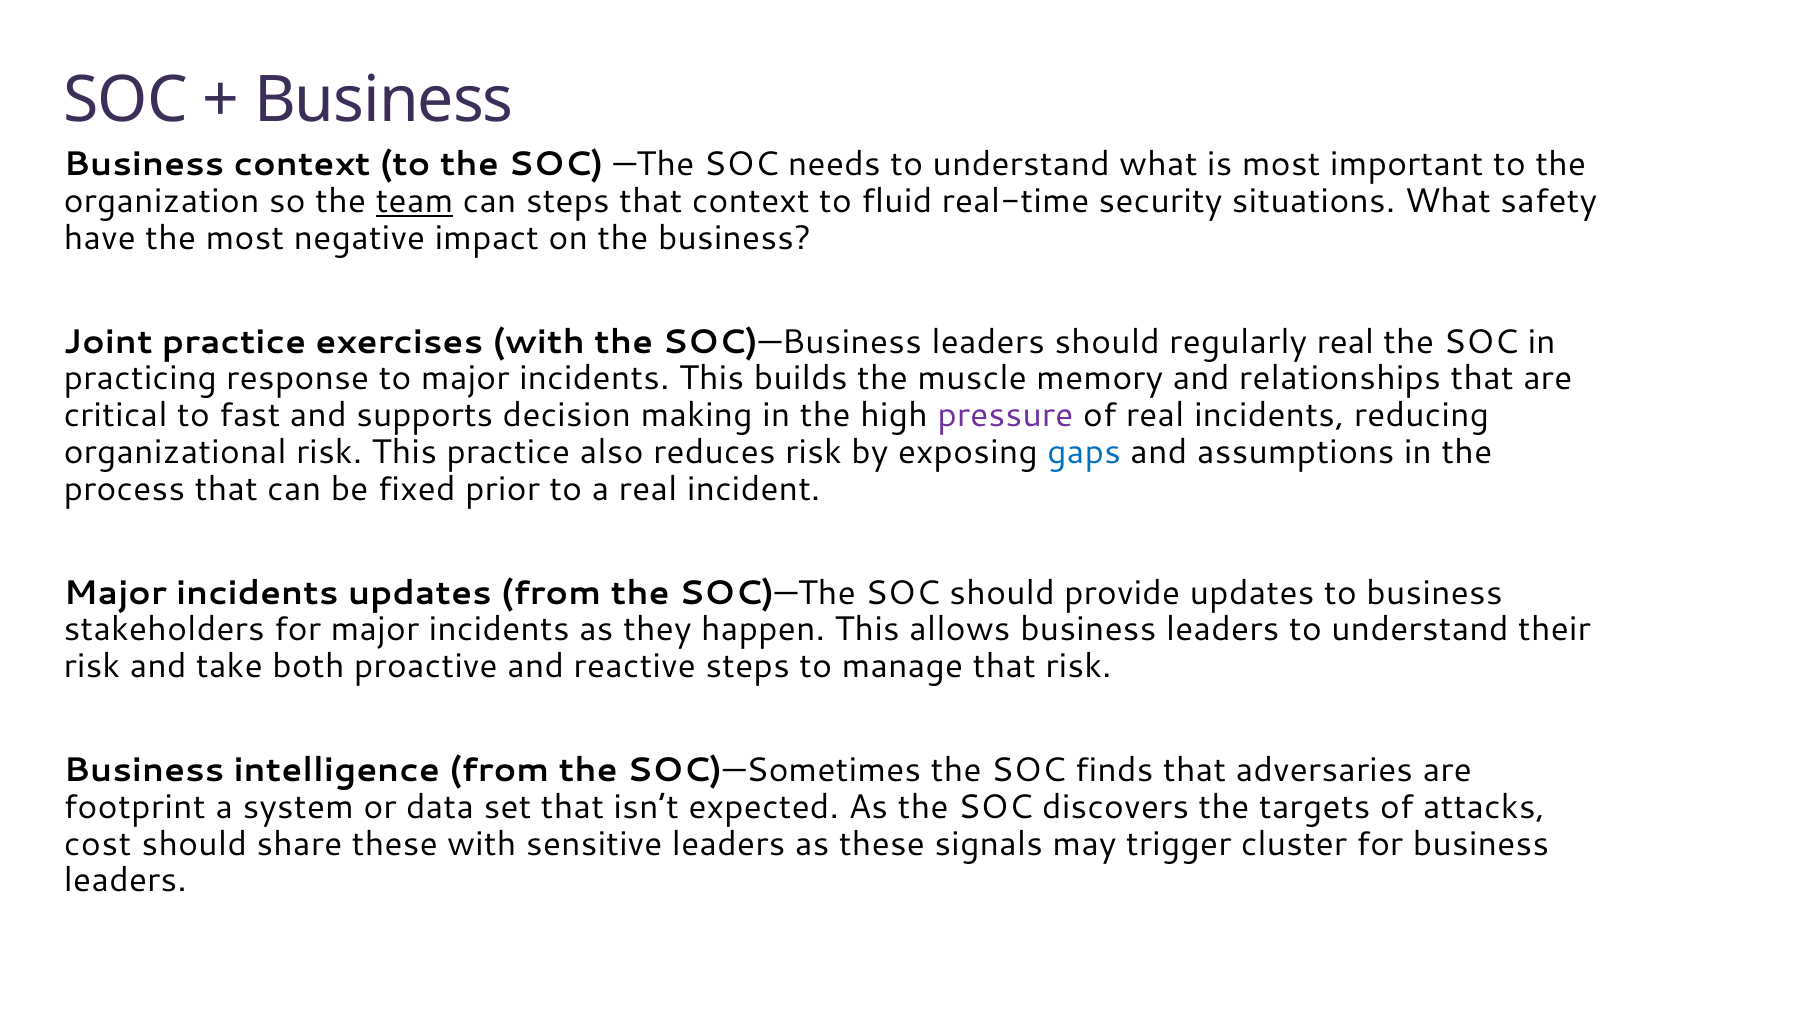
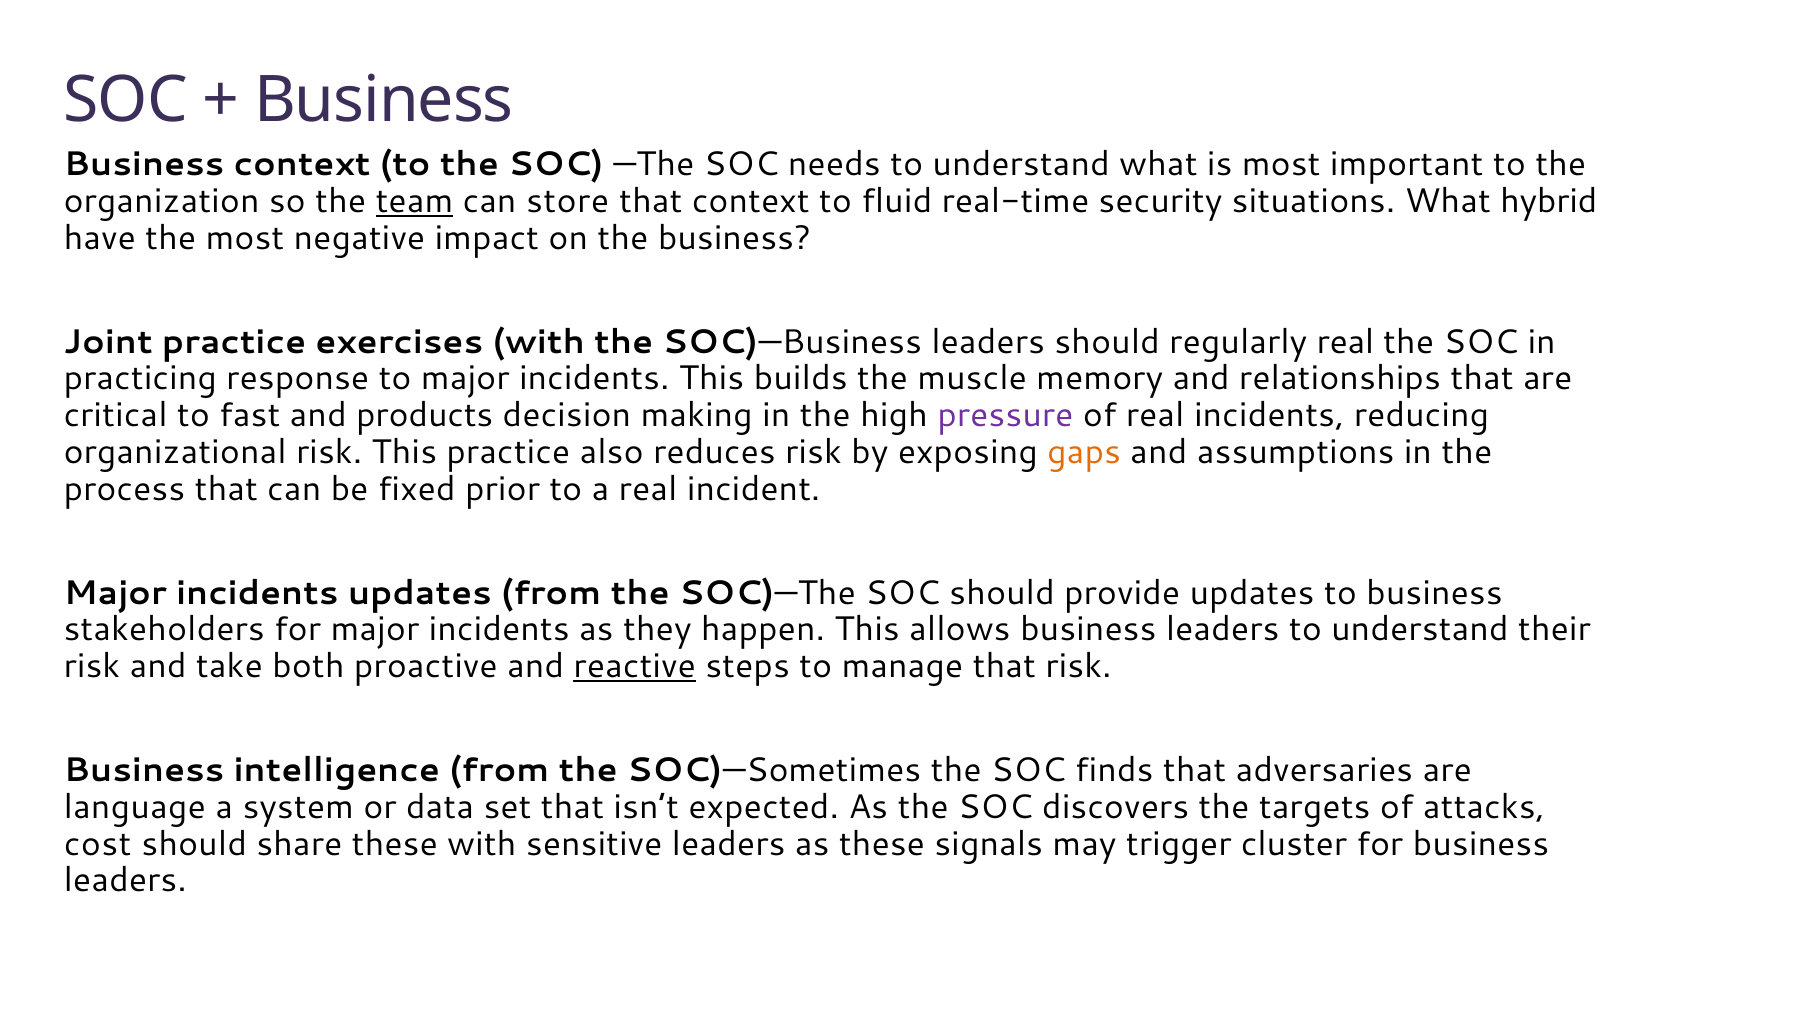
can steps: steps -> store (568, 201)
safety: safety -> hybrid (1549, 201)
supports: supports -> products (425, 416)
gaps colour: blue -> orange (1084, 452)
reactive underline: none -> present (635, 667)
footprint: footprint -> language (135, 807)
